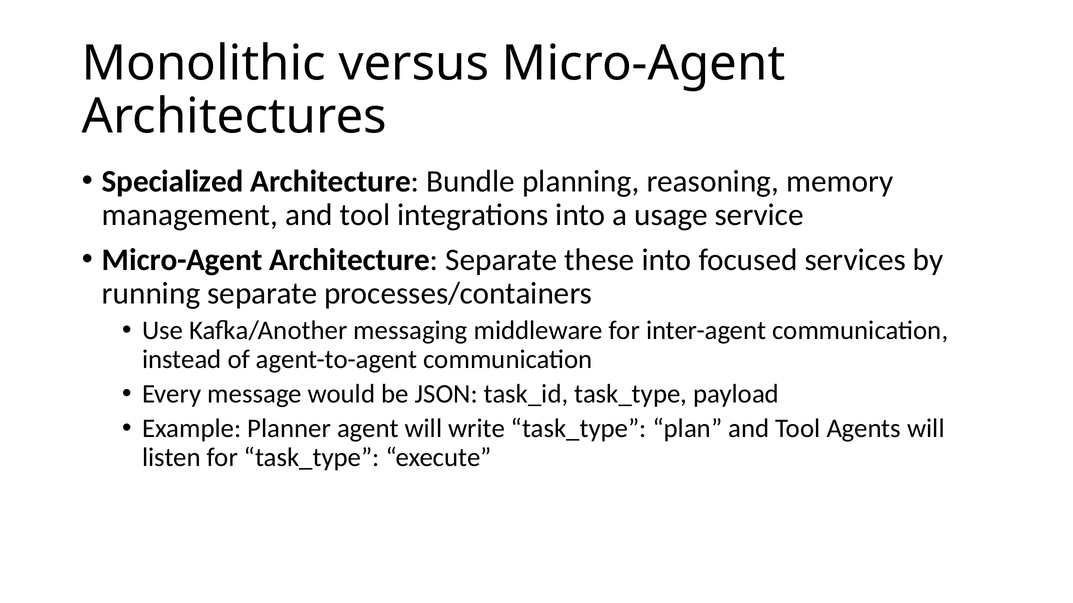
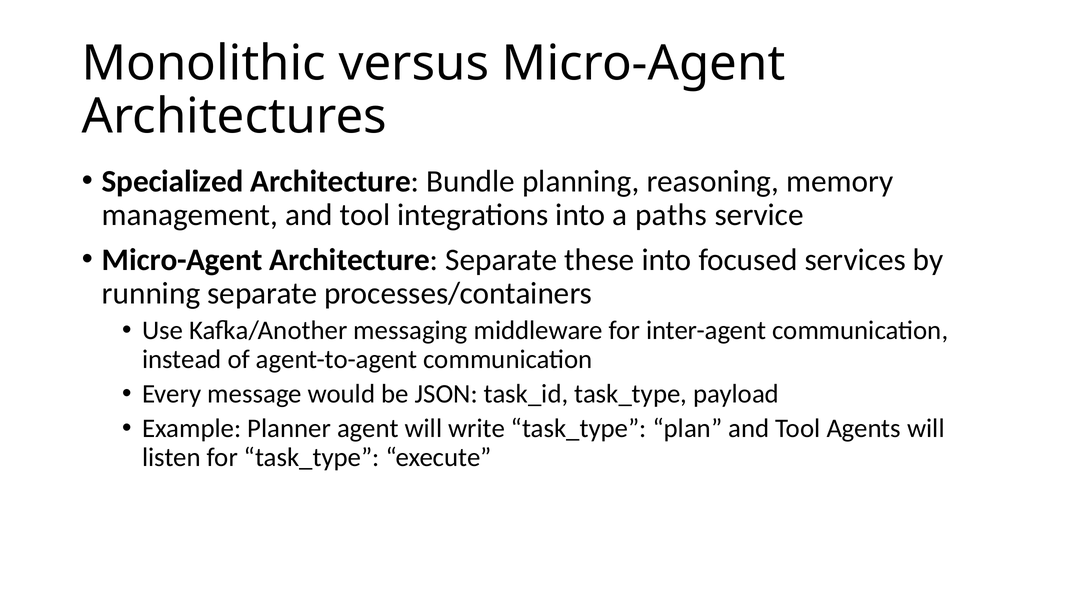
usage: usage -> paths (671, 215)
